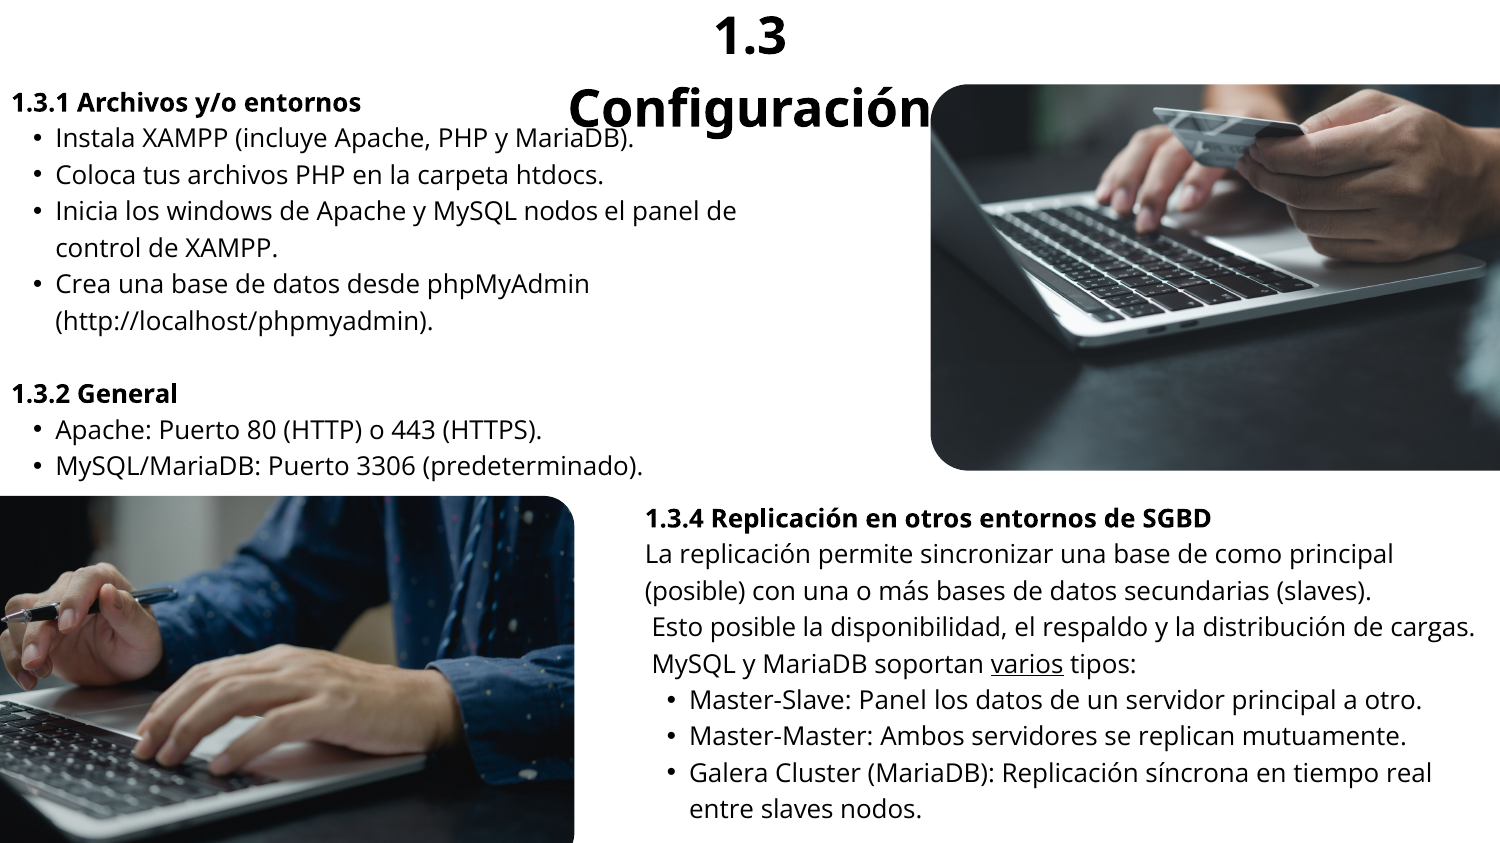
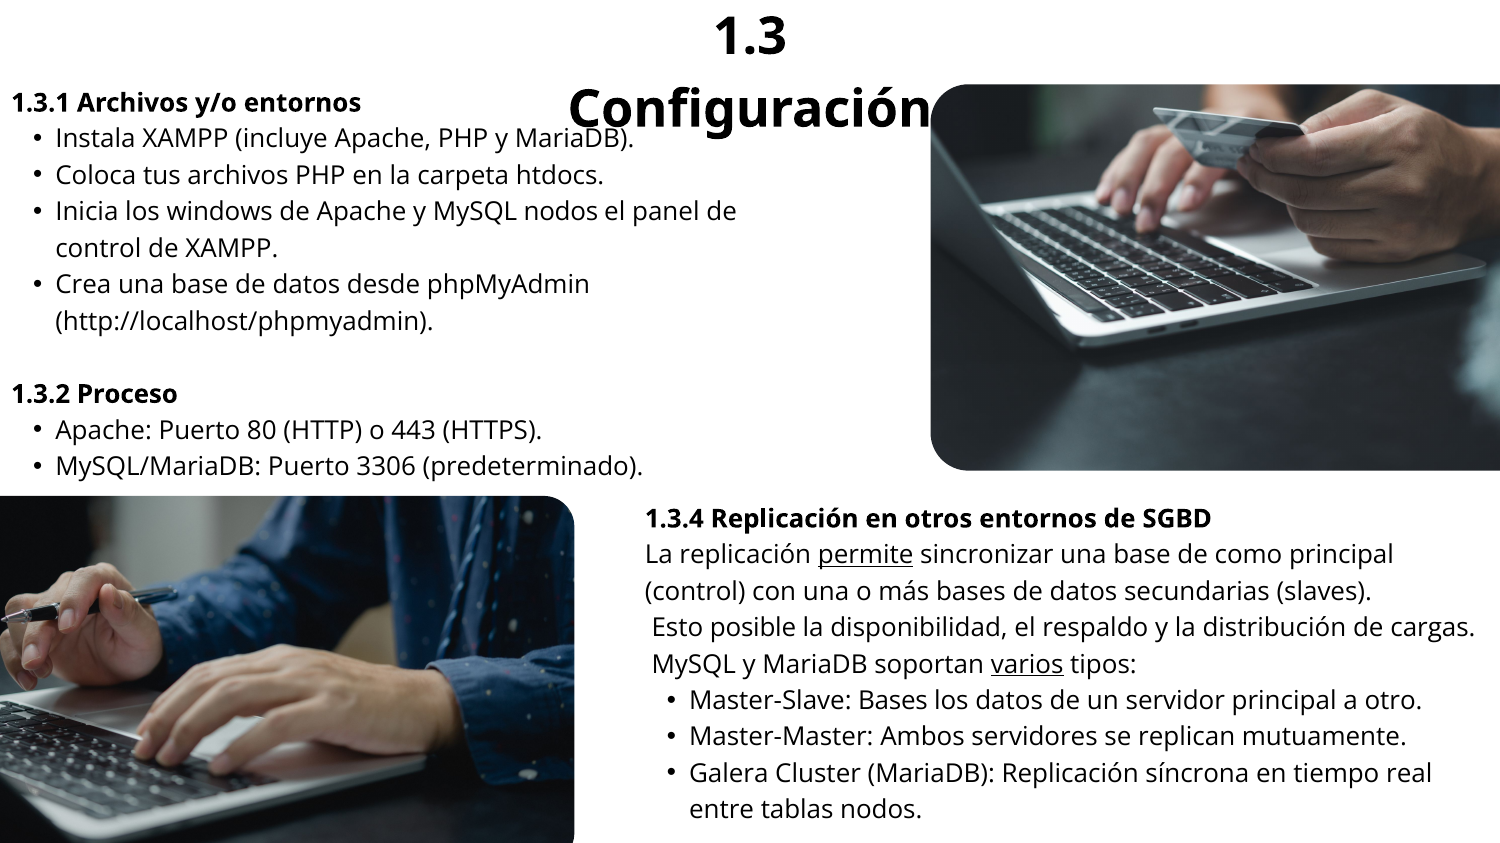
General: General -> Proceso (127, 395)
permite underline: none -> present (866, 556)
posible: posible -> control (695, 592)
Master-Slave Panel: Panel -> Bases (893, 702)
entre slaves: slaves -> tablas (797, 811)
